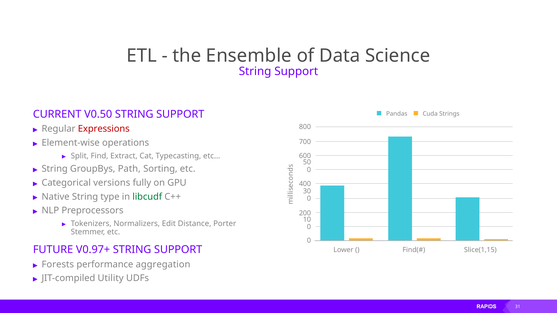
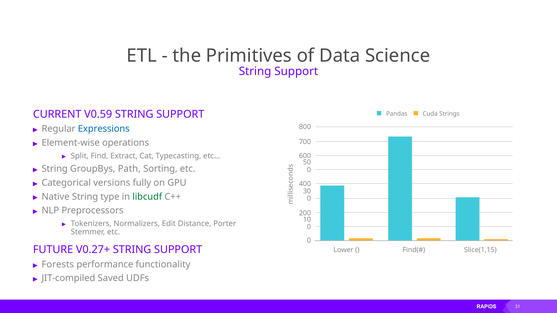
Ensemble: Ensemble -> Primitives (249, 56)
V0.50: V0.50 -> V0.59 (98, 114)
Expressions colour: red -> blue (104, 129)
V0.97+: V0.97+ -> V0.27+ (93, 250)
aggregation: aggregation -> functionality (163, 265)
Utility: Utility -> Saved (111, 279)
